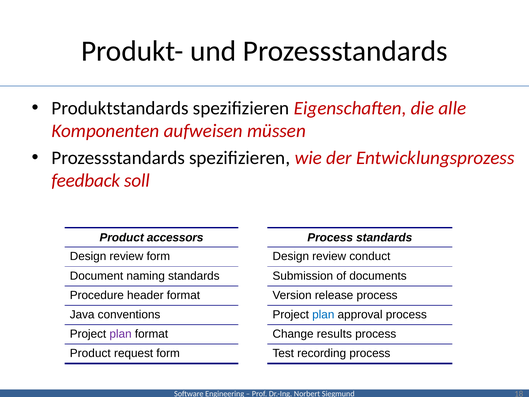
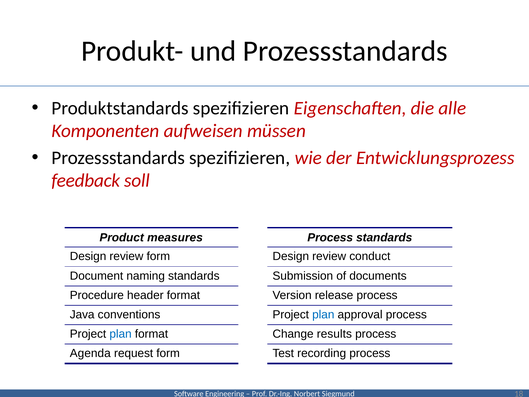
accessors: accessors -> measures (175, 237)
plan colour: purple -> blue (121, 334)
Product: Product -> Agenda (90, 353)
